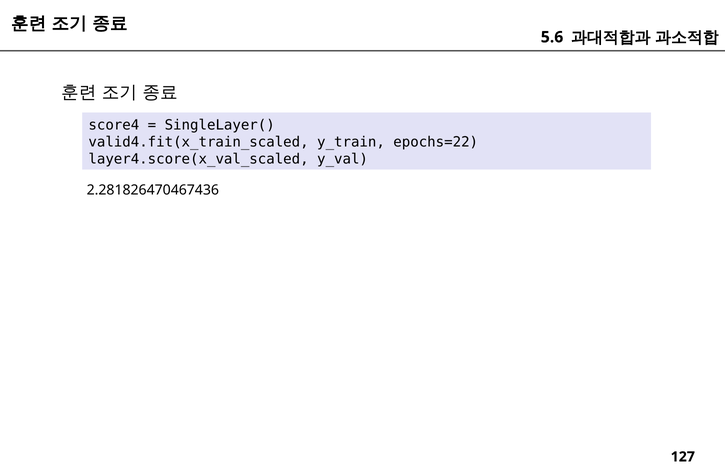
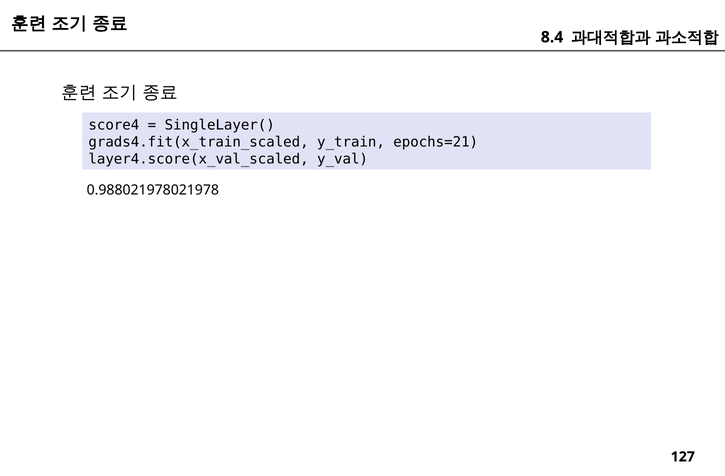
5.6: 5.6 -> 8.4 (552, 37)
valid4.fit(x_train_scaled: valid4.fit(x_train_scaled -> grads4.fit(x_train_scaled (199, 142)
epochs=22: epochs=22 -> epochs=21 (436, 142)
2.281826470467436: 2.281826470467436 -> 0.988021978021978 (153, 190)
